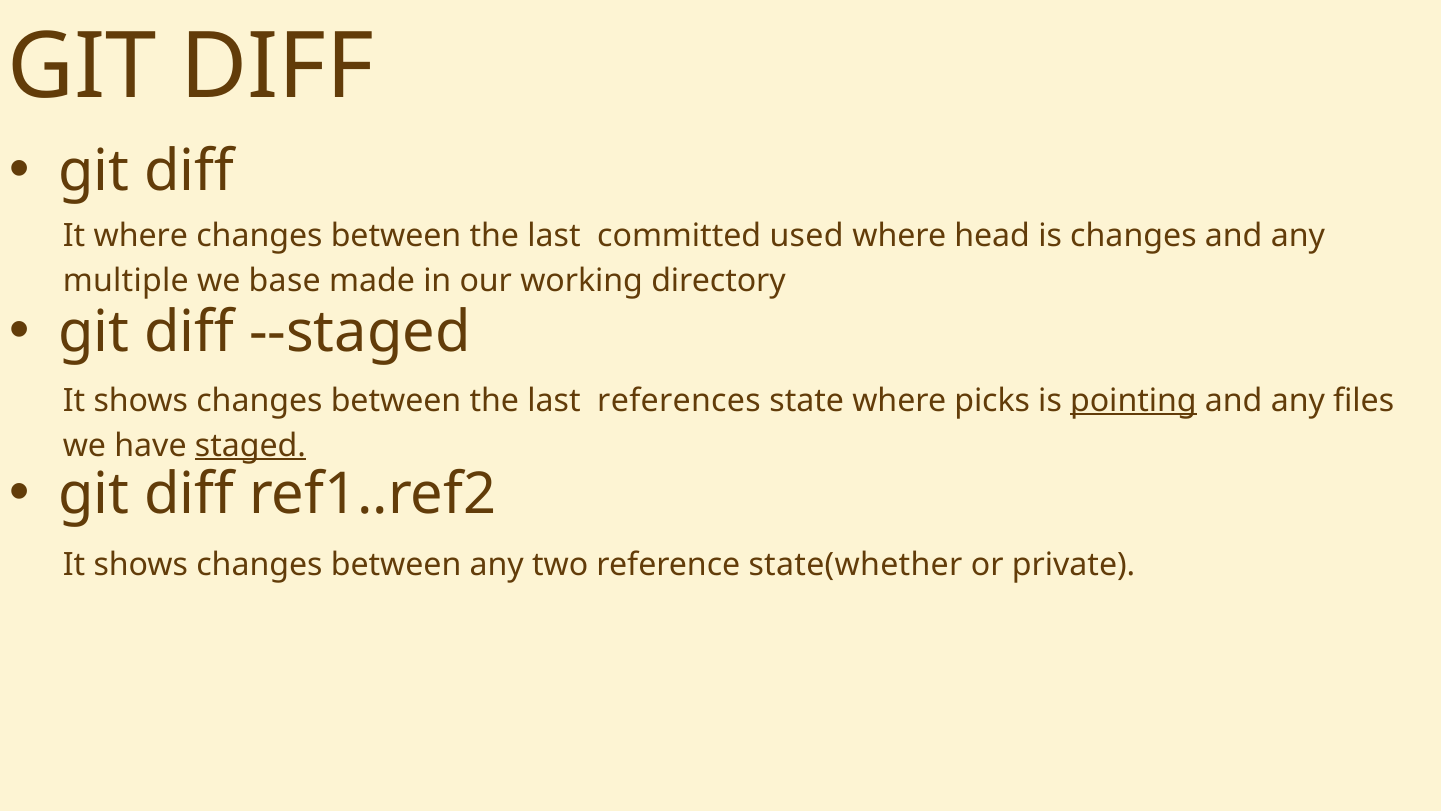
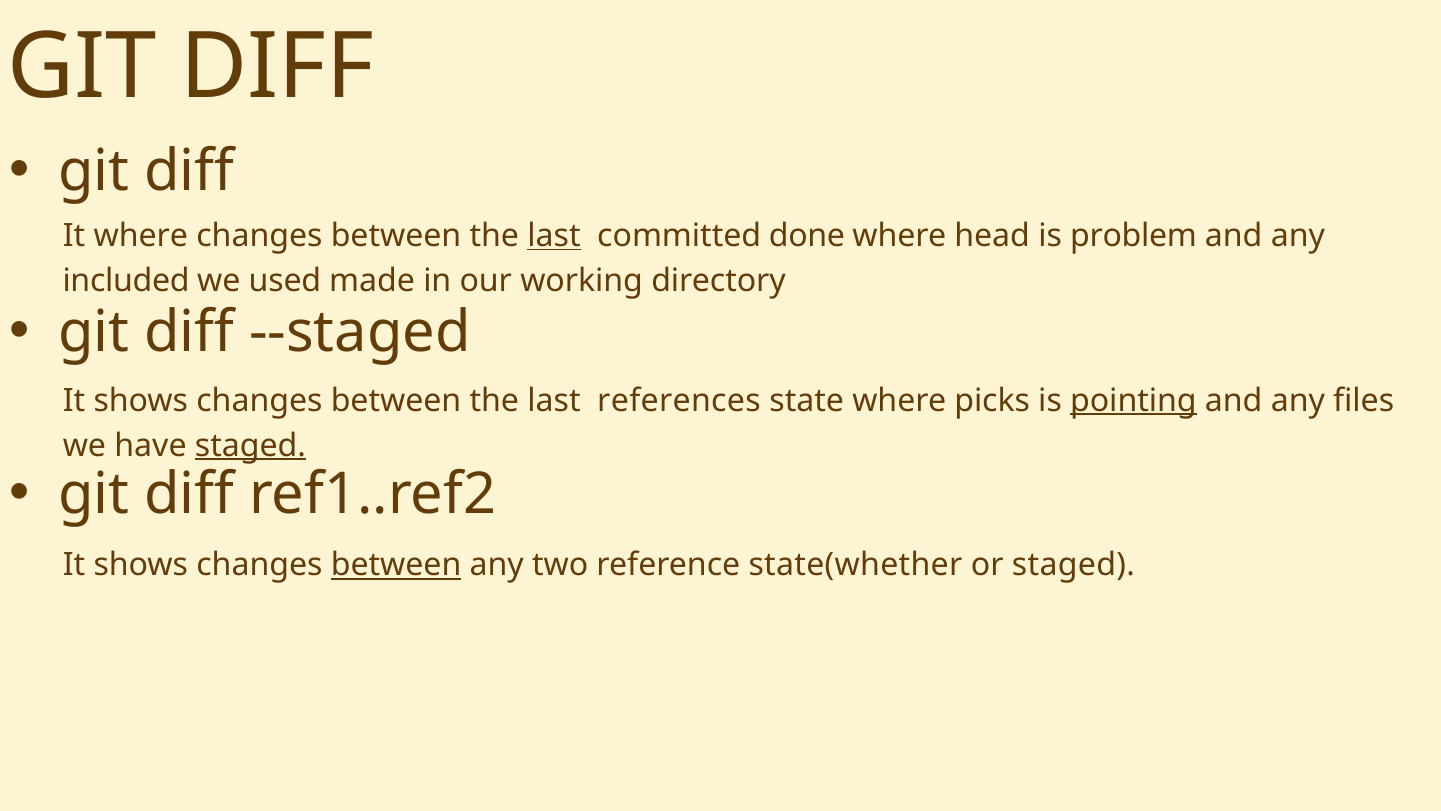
last underline: none -> present (554, 236)
used: used -> done (807, 236)
is changes: changes -> problem (1134, 236)
multiple: multiple -> included (126, 280)
base: base -> used (285, 280)
between underline: none -> present (396, 565)
or private: private -> staged (1073, 565)
